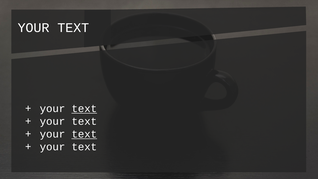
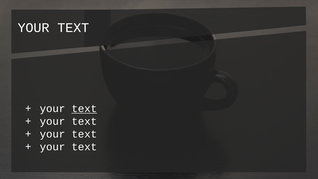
text underline: present -> none (84, 134)
